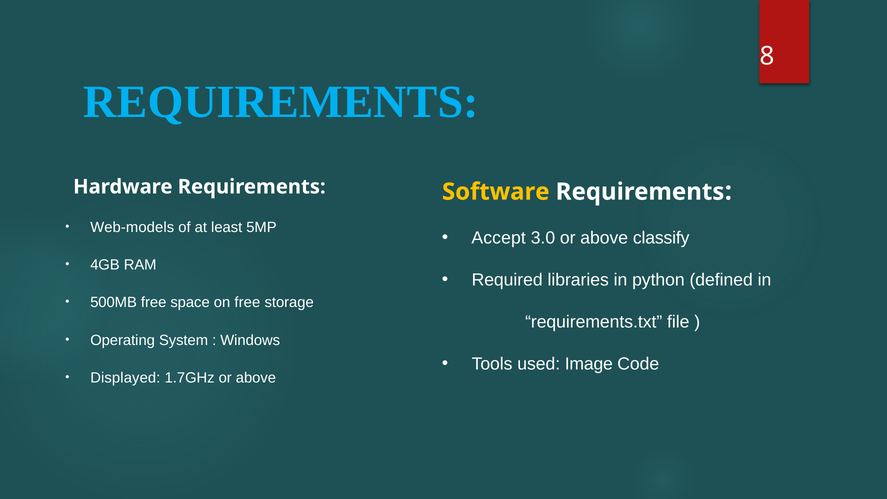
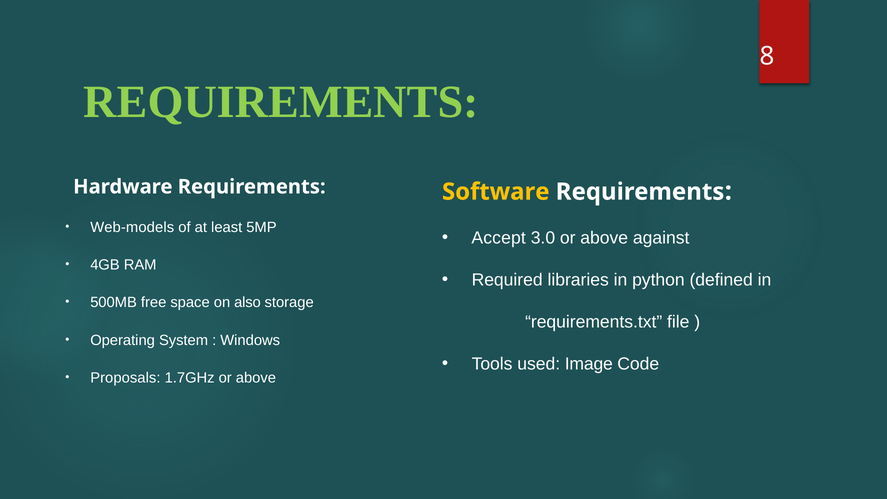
REQUIREMENTS colour: light blue -> light green (281, 102)
classify: classify -> against (661, 238)
on free: free -> also (247, 302)
Displayed: Displayed -> Proposals (125, 378)
